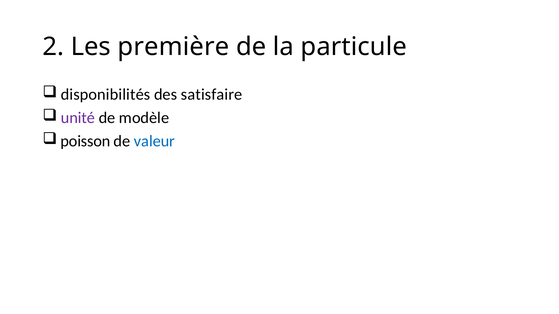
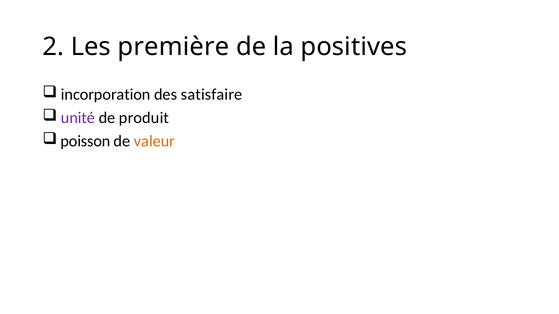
particule: particule -> positives (354, 47)
disponibilités: disponibilités -> incorporation (106, 95)
modèle: modèle -> produit (144, 118)
valeur colour: blue -> orange (154, 141)
